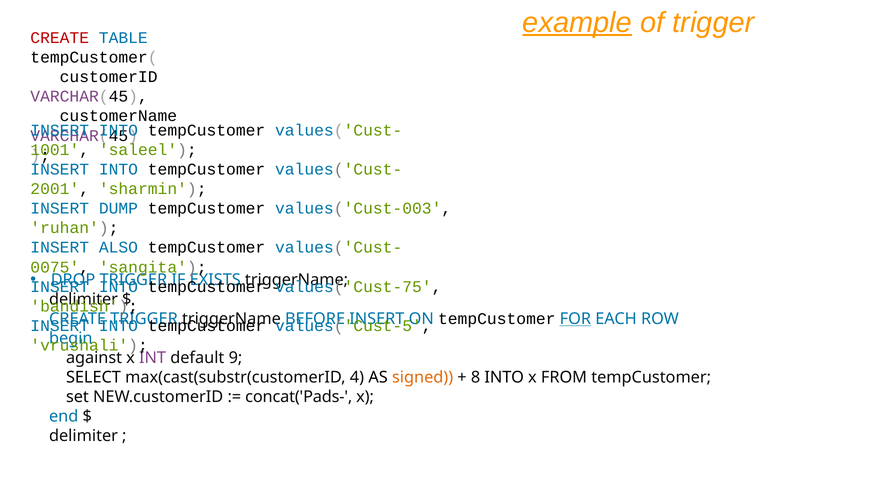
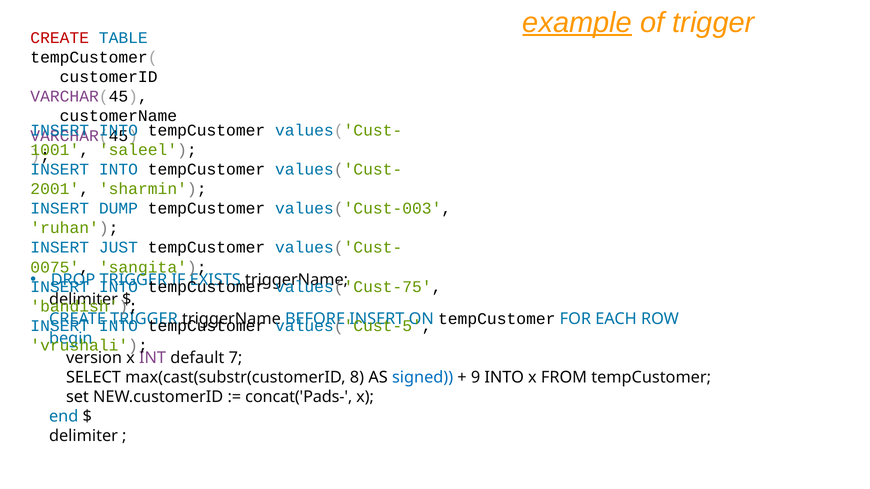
ALSO: ALSO -> JUST (118, 248)
FOR underline: present -> none (575, 319)
against: against -> version (94, 358)
9: 9 -> 7 (235, 358)
4: 4 -> 8 (357, 378)
signed colour: orange -> blue (423, 378)
8: 8 -> 9 (476, 378)
